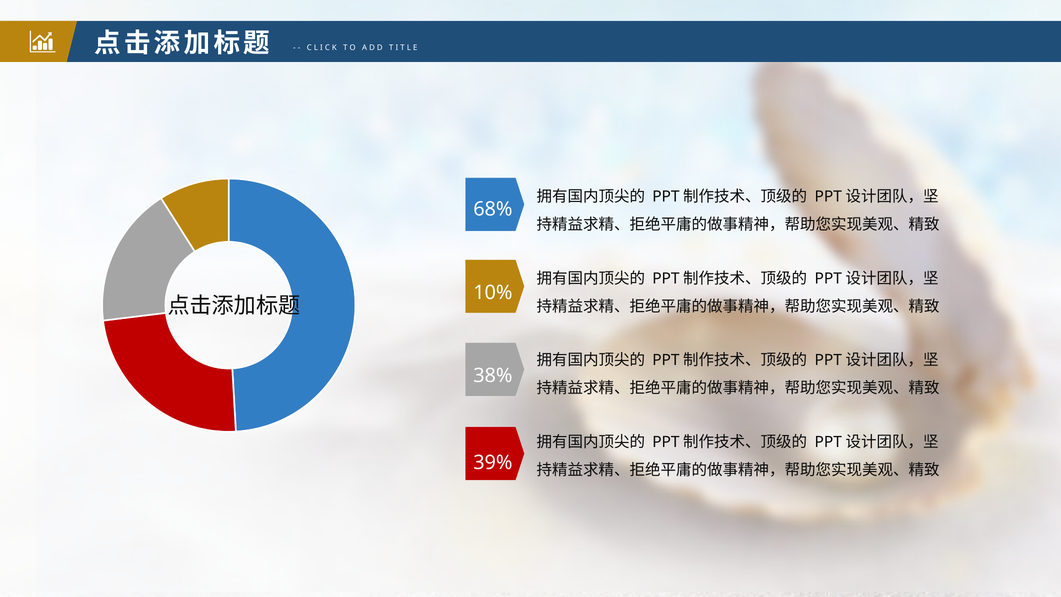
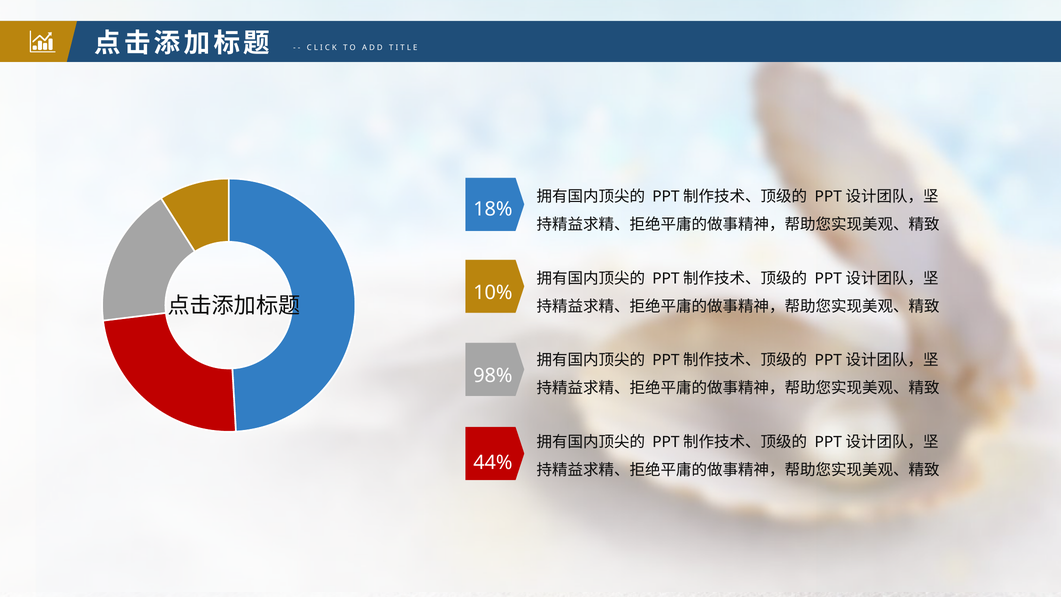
68%: 68% -> 18% (493, 209)
38%: 38% -> 98% (493, 376)
39%: 39% -> 44% (493, 463)
